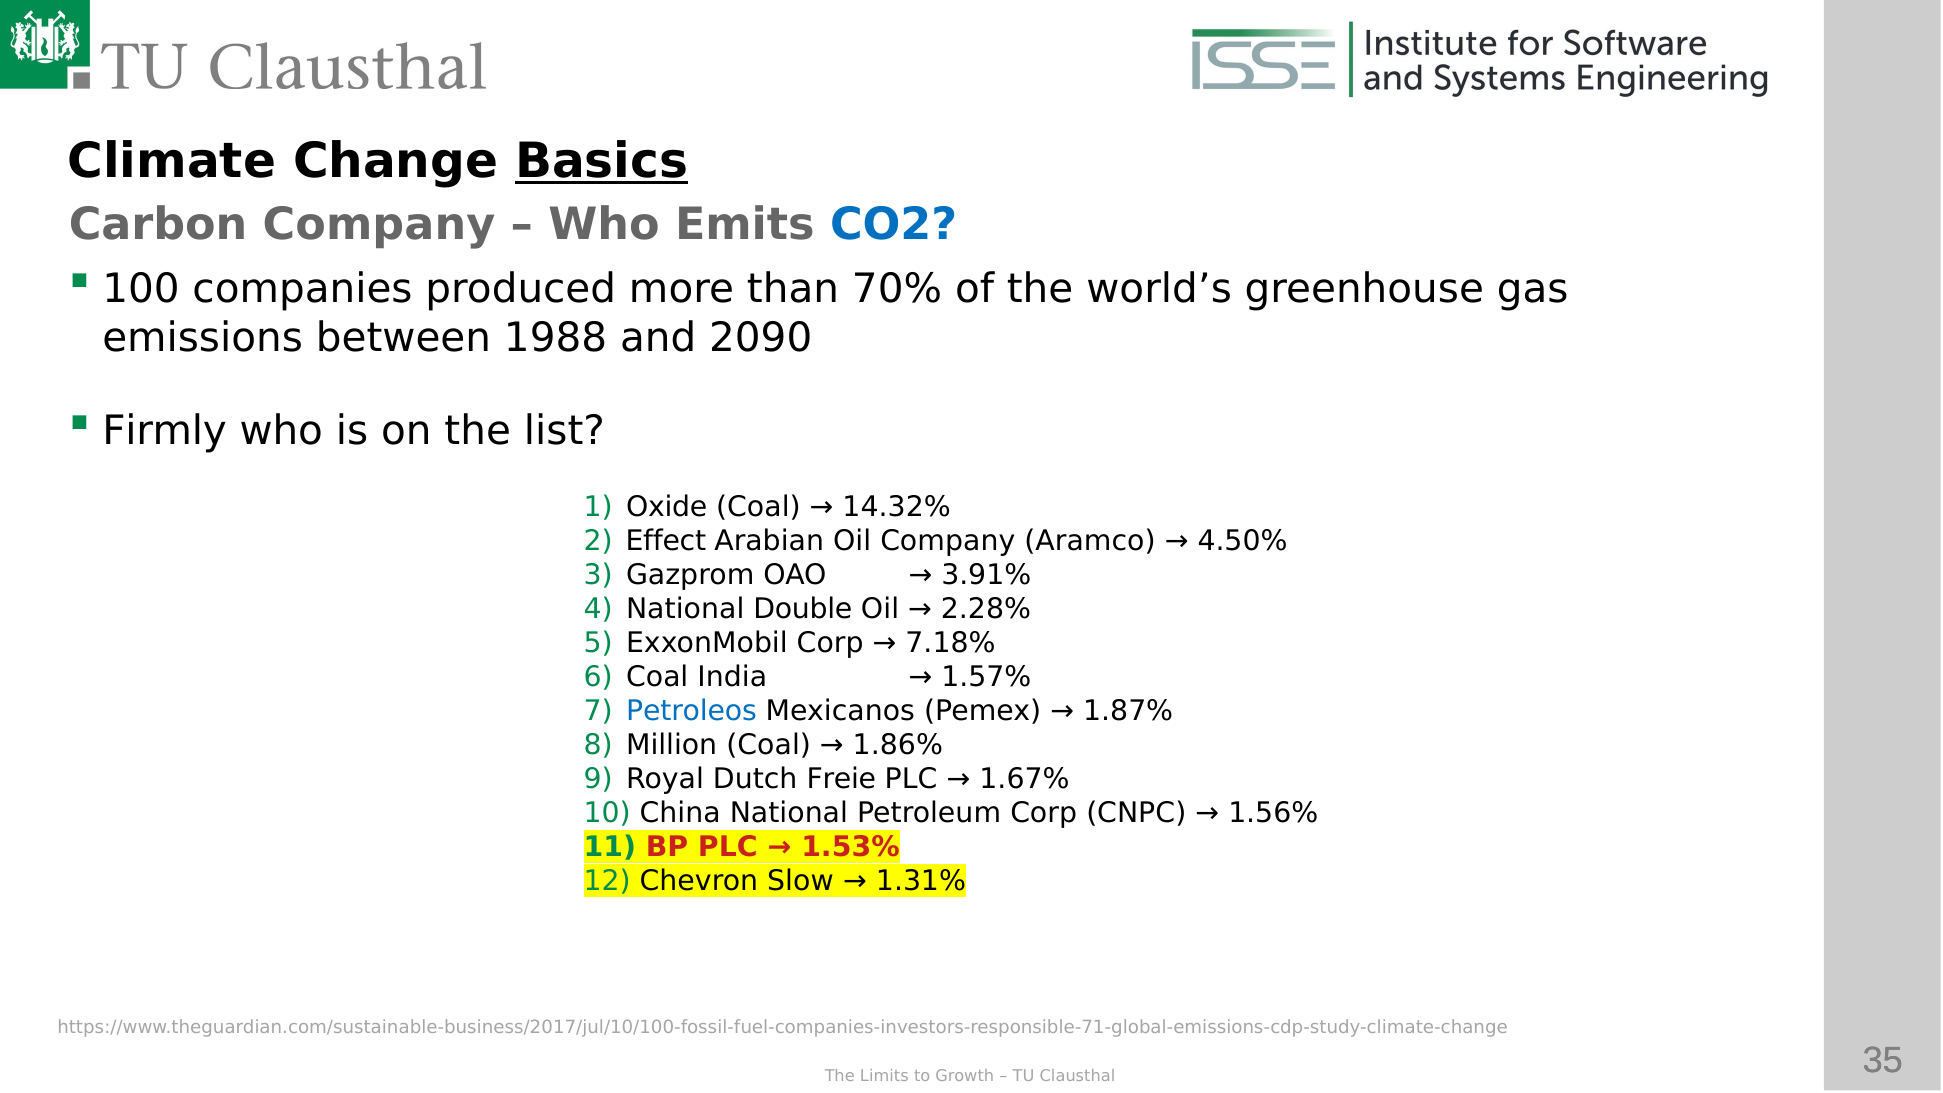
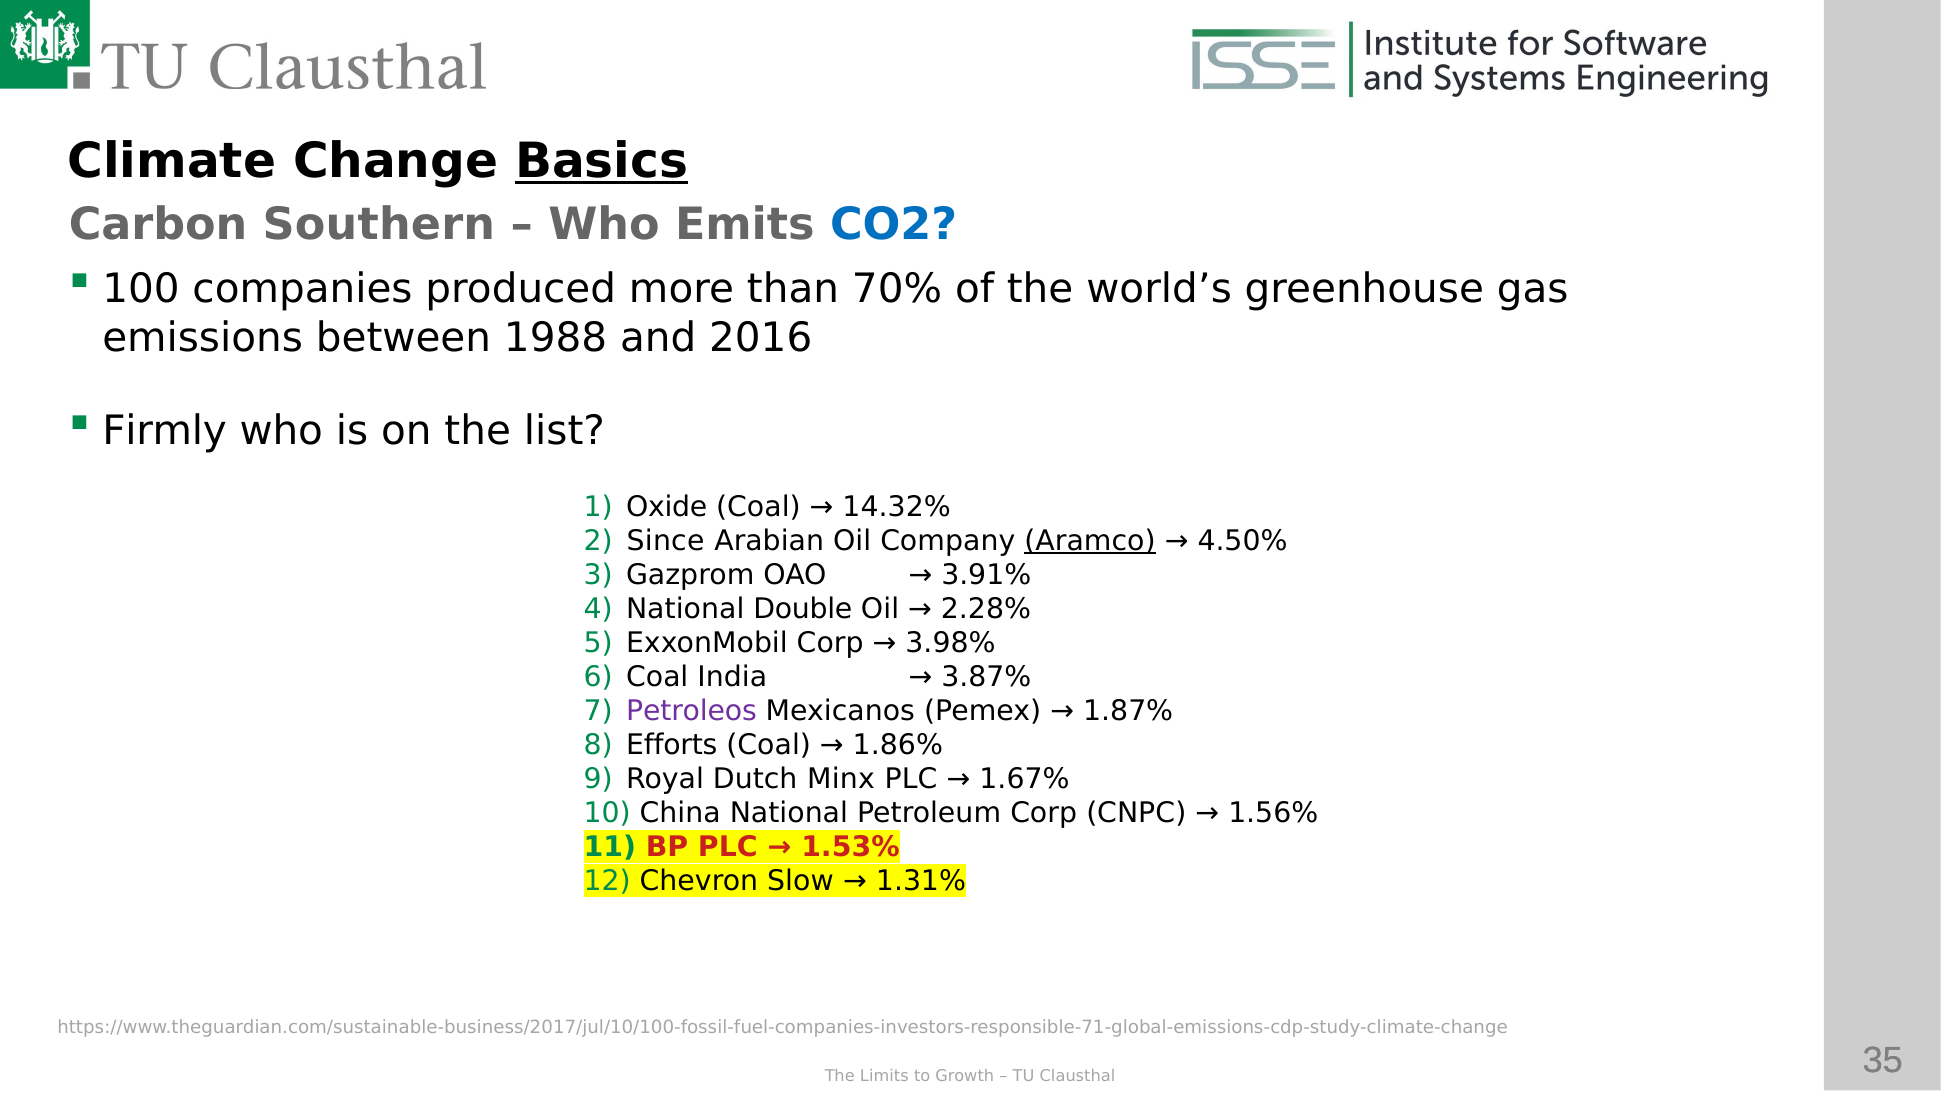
Carbon Company: Company -> Southern (379, 225)
2090: 2090 -> 2016 (761, 338)
Effect: Effect -> Since (666, 541)
Aramco underline: none -> present (1090, 541)
7.18%: 7.18% -> 3.98% (951, 643)
1.57%: 1.57% -> 3.87% (986, 677)
Petroleos colour: blue -> purple (691, 711)
Million: Million -> Efforts (672, 745)
Freie: Freie -> Minx (841, 779)
